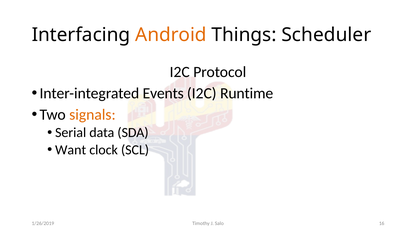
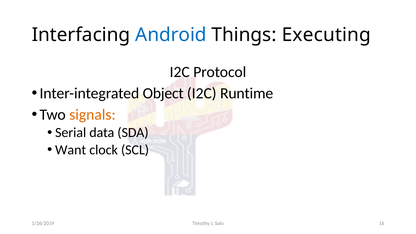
Android colour: orange -> blue (171, 35)
Scheduler: Scheduler -> Executing (326, 35)
Events: Events -> Object (163, 93)
